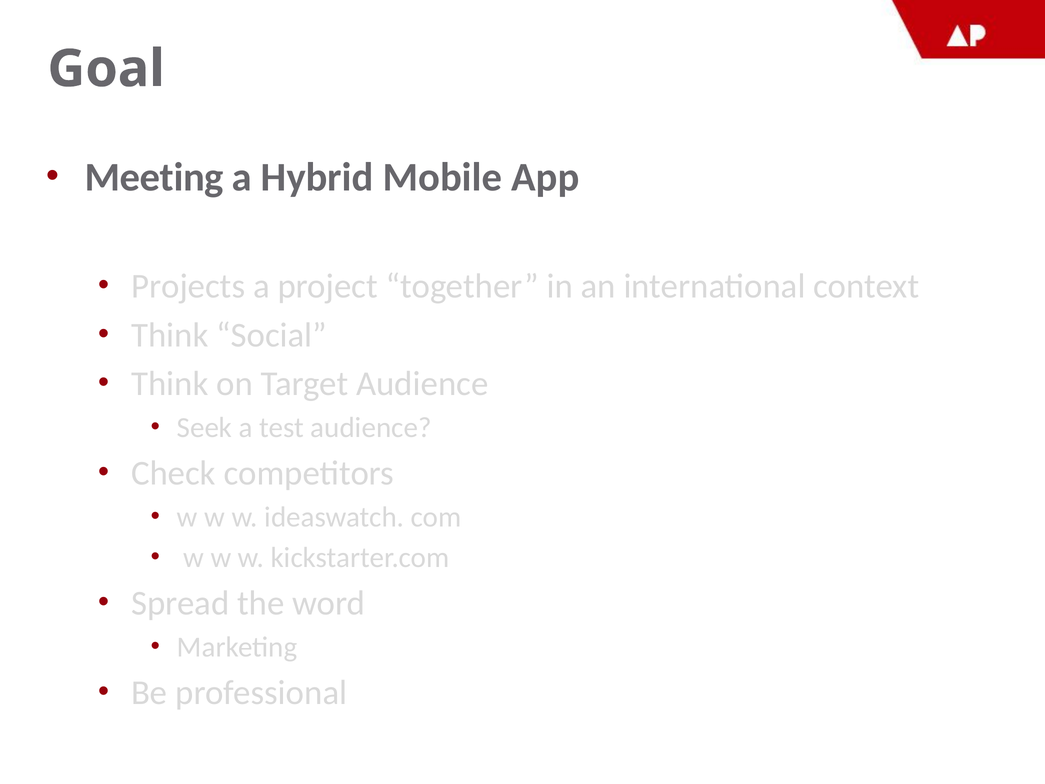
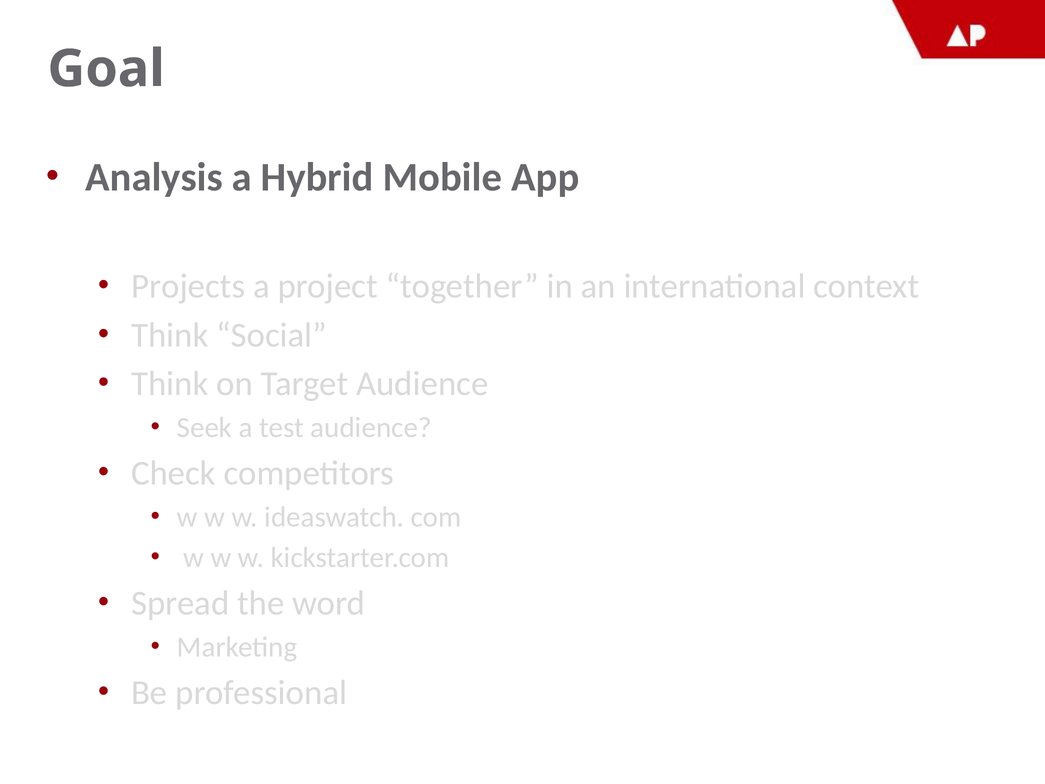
Meeting: Meeting -> Analysis (154, 177)
